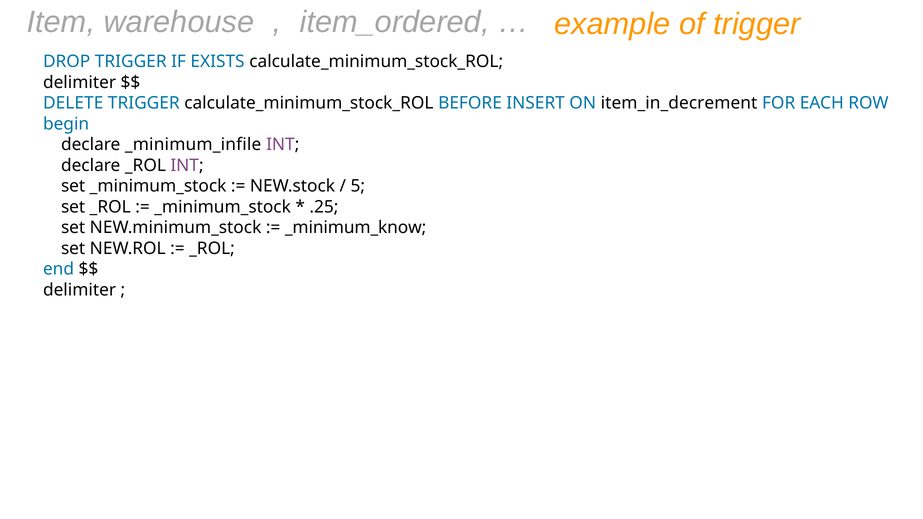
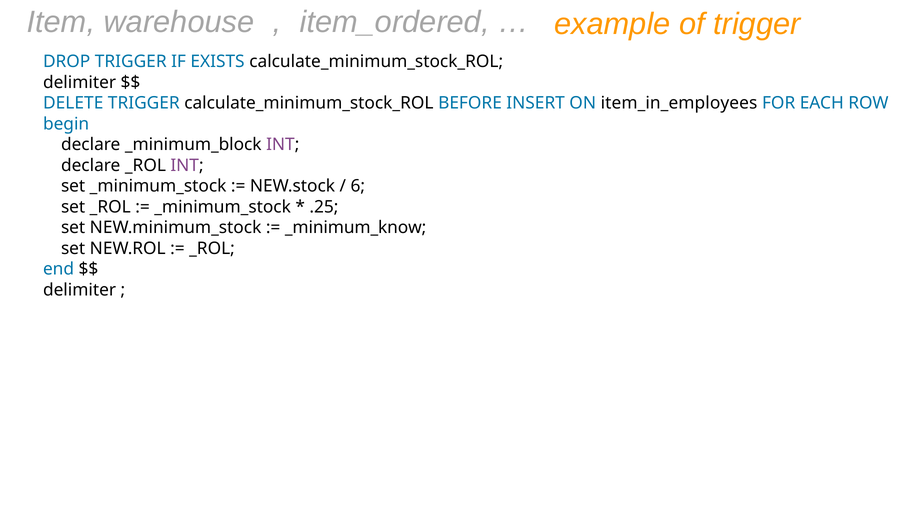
item_in_decrement: item_in_decrement -> item_in_employees (679, 103)
_minimum_infile: _minimum_infile -> _minimum_block (193, 145)
5: 5 -> 6 (358, 186)
